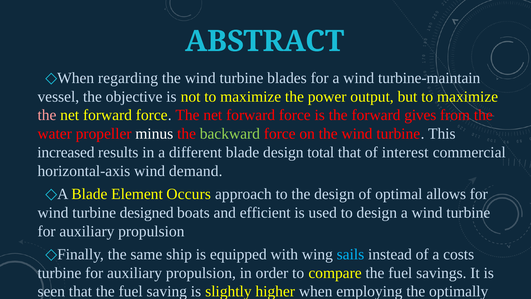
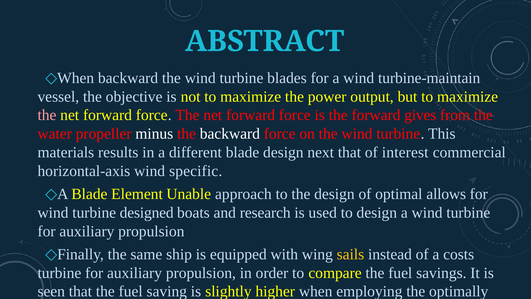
regarding: regarding -> backward (128, 78)
backward colour: light green -> white (230, 134)
increased: increased -> materials (66, 152)
total: total -> next (321, 152)
demand: demand -> specific (196, 171)
Occurs: Occurs -> Unable (189, 194)
efficient: efficient -> research (265, 212)
sails colour: light blue -> yellow (350, 254)
